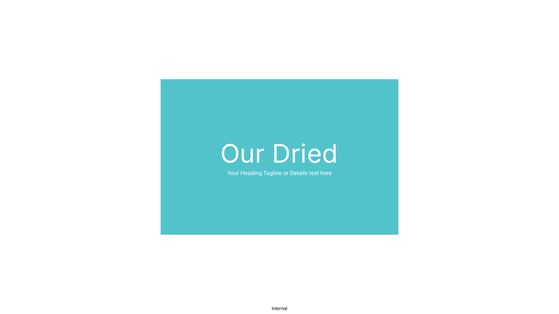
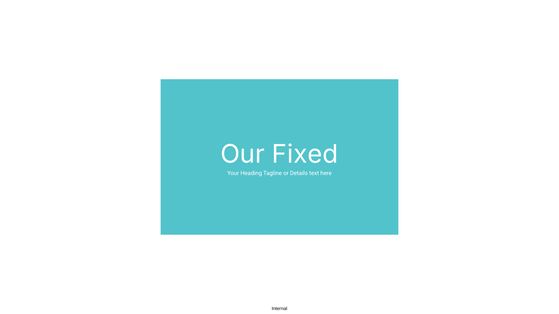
Dried: Dried -> Fixed (305, 155)
